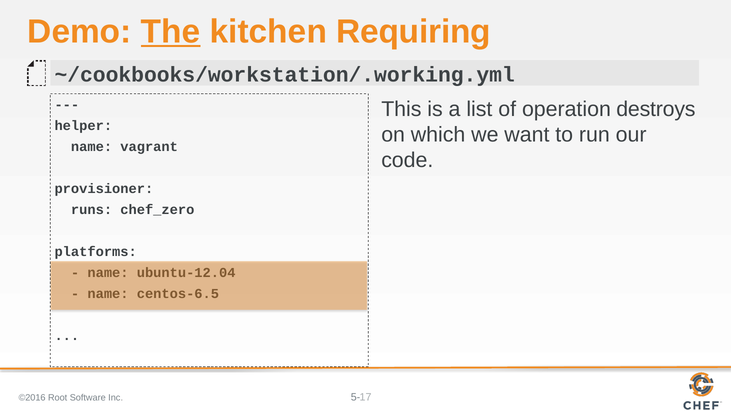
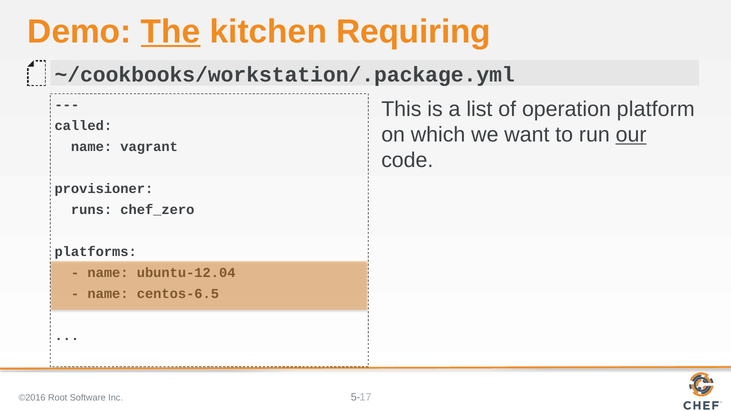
~/cookbooks/workstation/.working.yml: ~/cookbooks/workstation/.working.yml -> ~/cookbooks/workstation/.package.yml (285, 75)
destroys: destroys -> platform (656, 109)
helper: helper -> called (83, 126)
our underline: none -> present (631, 135)
